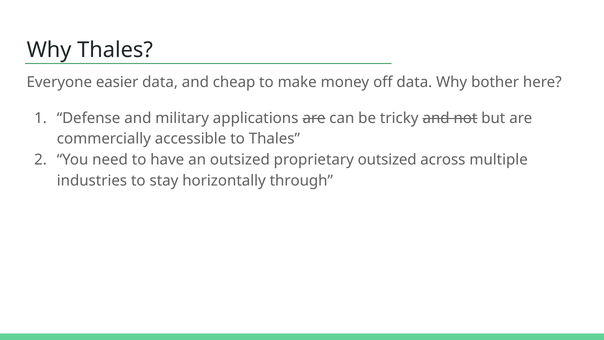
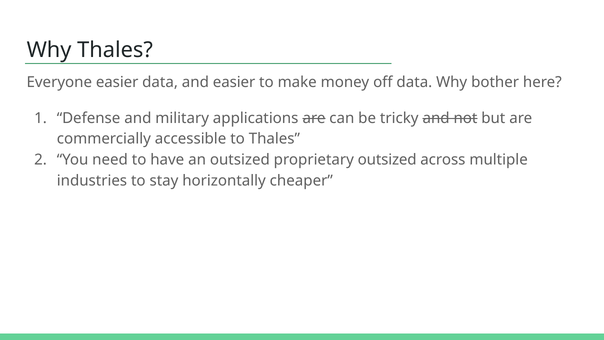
and cheap: cheap -> easier (234, 82)
through: through -> cheaper (301, 180)
